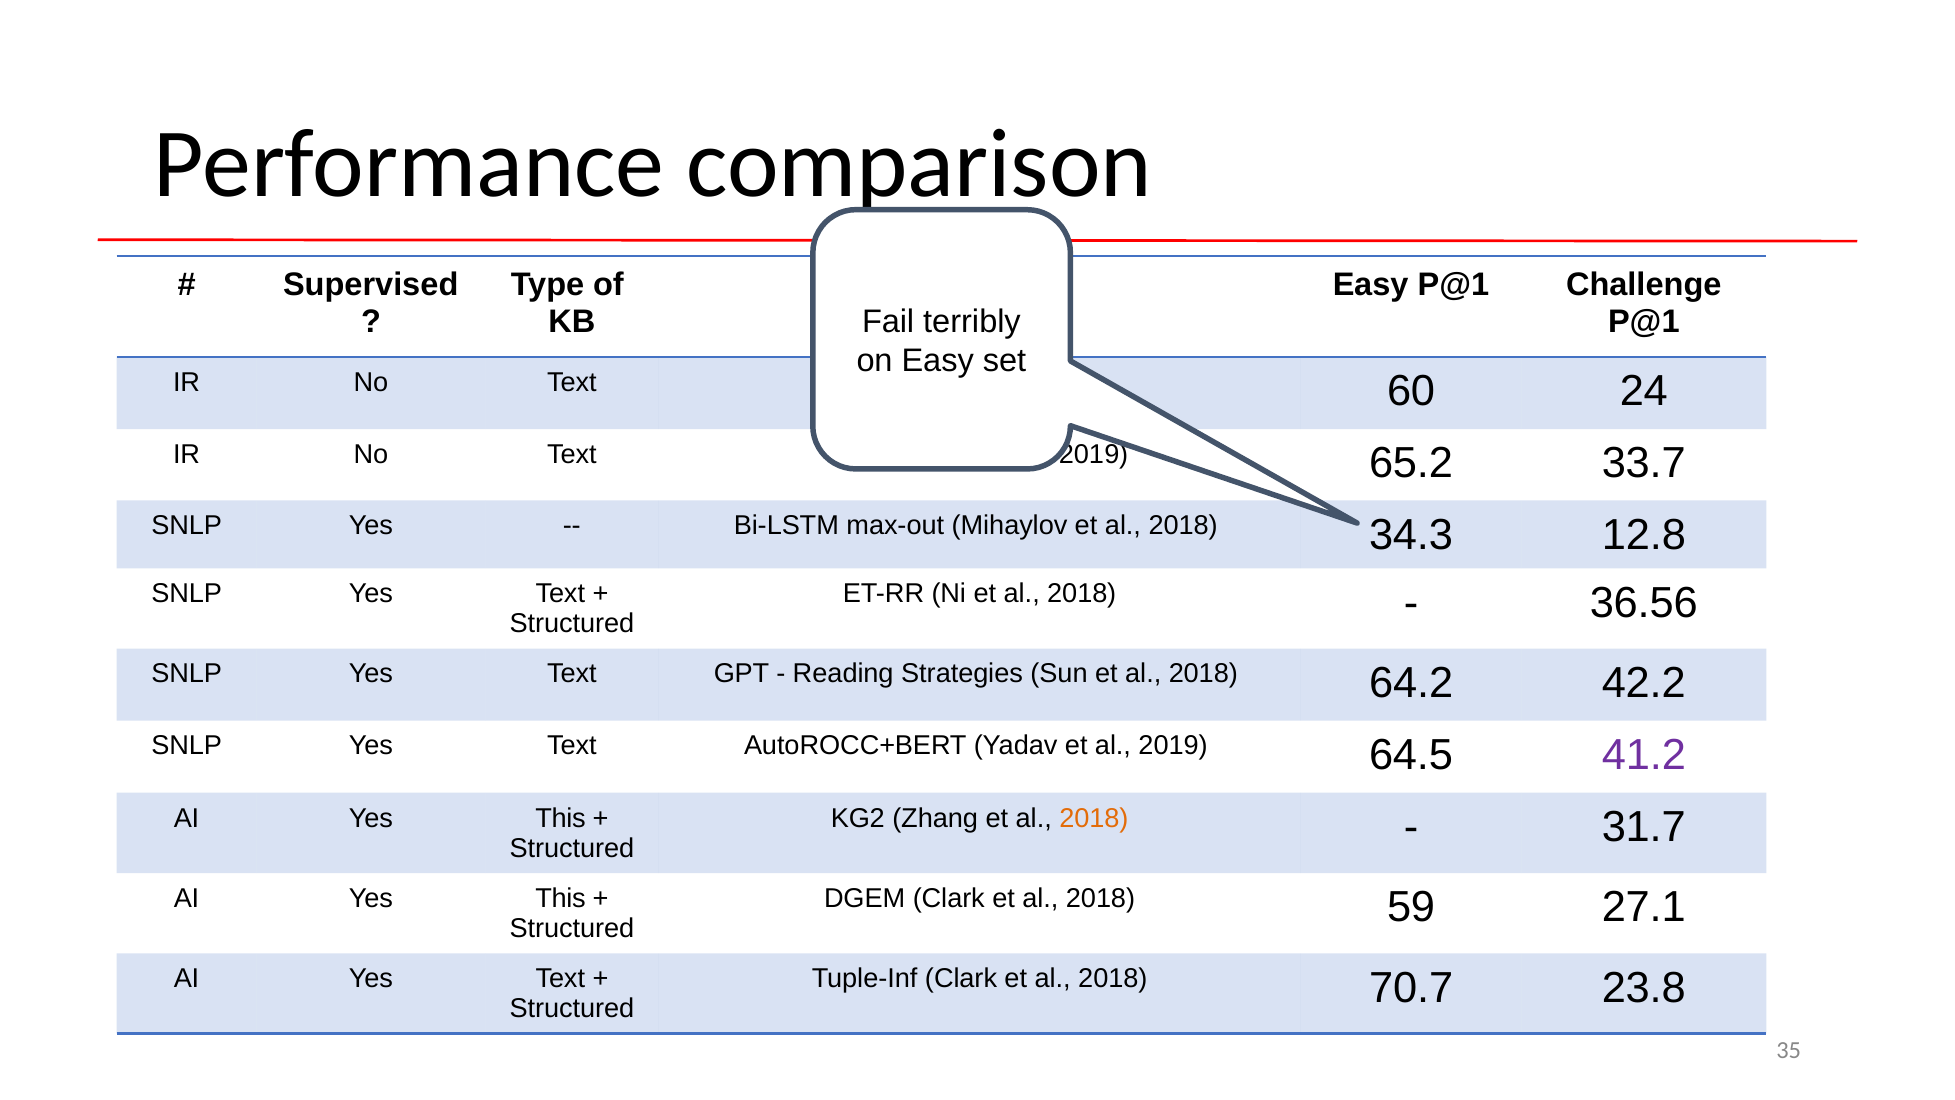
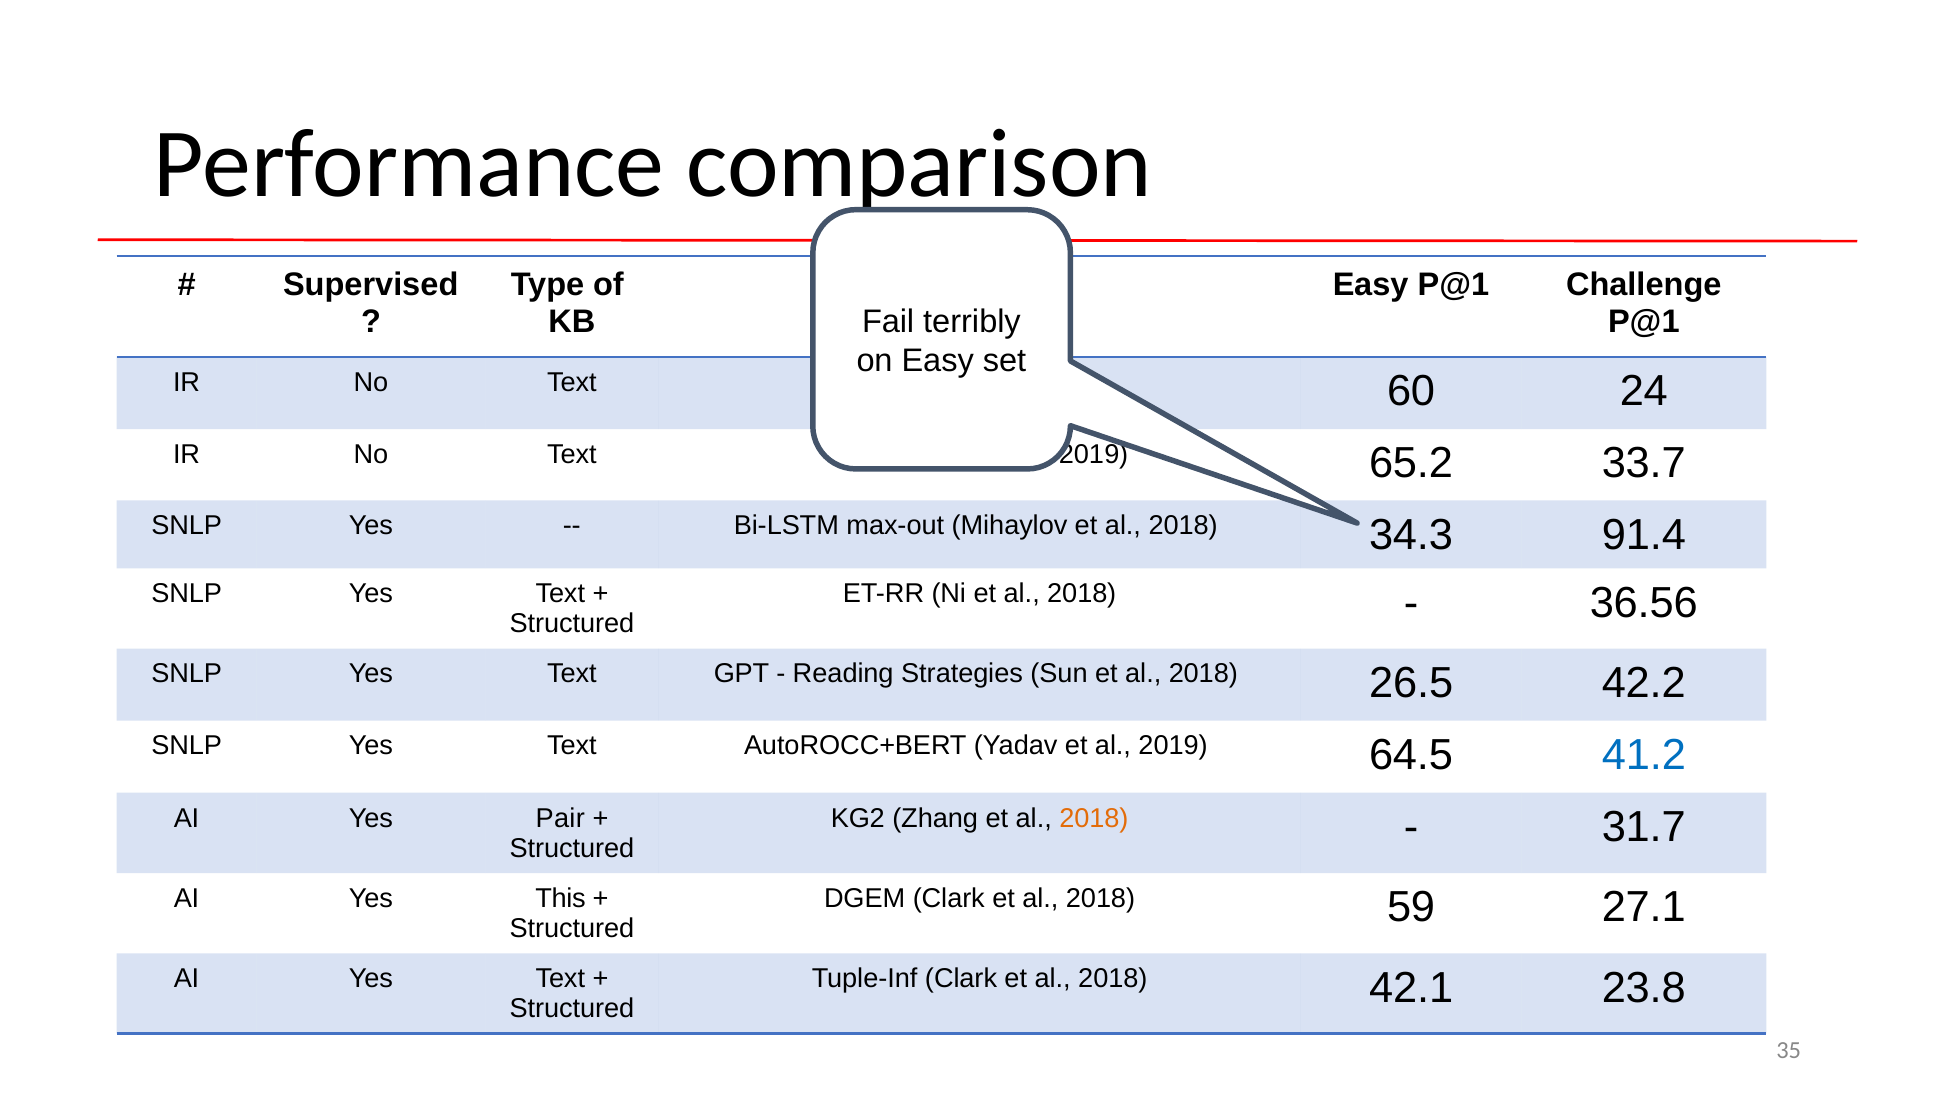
12.8: 12.8 -> 91.4 (1644, 535)
64.2: 64.2 -> 26.5 (1411, 683)
41.2 colour: purple -> blue (1644, 755)
This: This -> Pair (560, 818)
70.7: 70.7 -> 42.1 (1411, 988)
